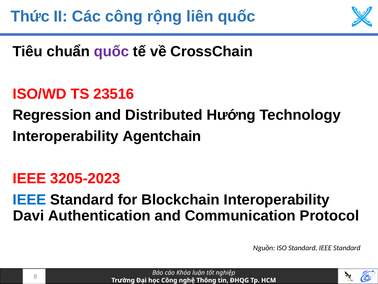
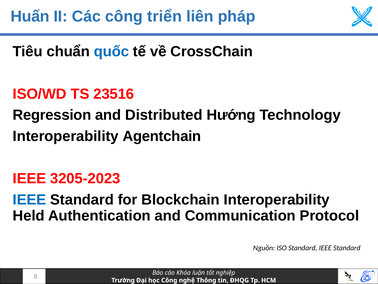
Thức: Thức -> Huấn (30, 16)
rộng: rộng -> triển (165, 16)
liên quốc: quốc -> pháp (237, 16)
quốc colour: purple -> blue (111, 51)
Davi: Davi -> Held (29, 215)
